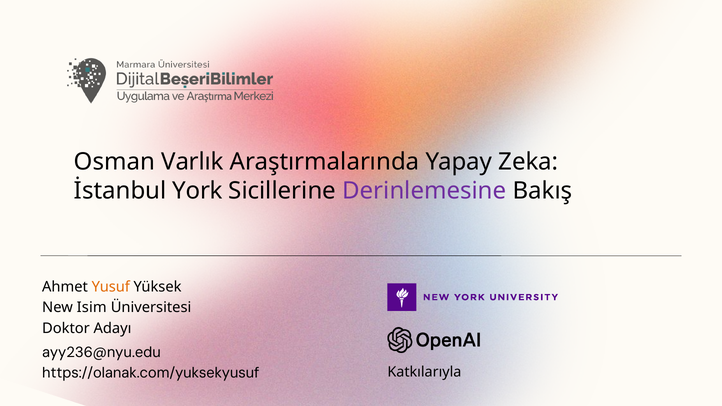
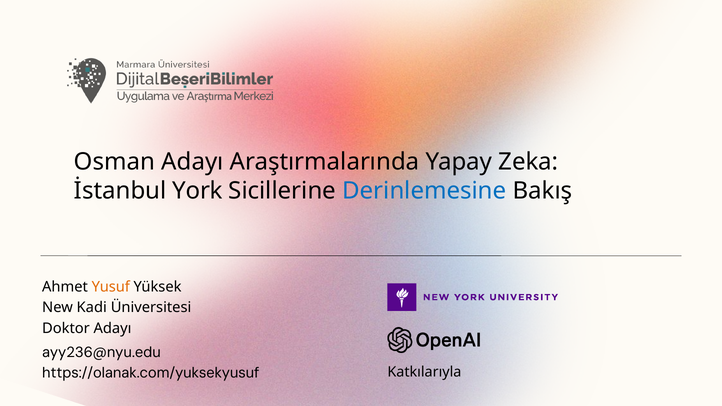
Osman Varlık: Varlık -> Adayı (192, 162)
Derinlemesine colour: purple -> blue (424, 191)
Isim: Isim -> Kadi (92, 308)
